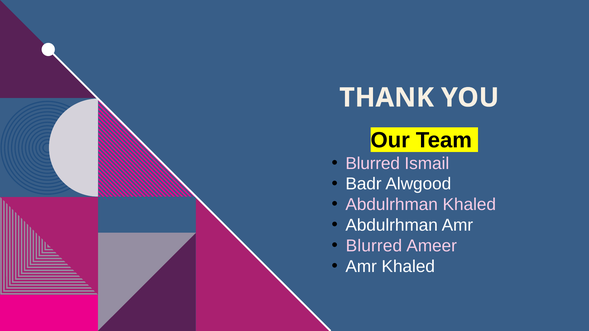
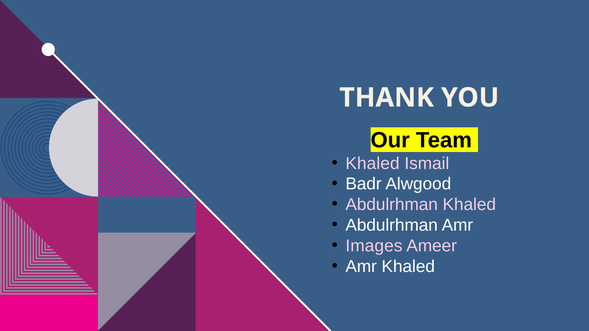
Blurred: Blurred -> Khaled (373, 164)
Blurred: Blurred -> Images (374, 246)
